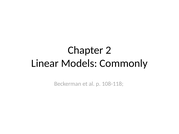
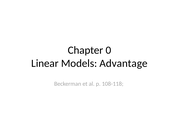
2: 2 -> 0 (108, 50)
Commonly: Commonly -> Advantage (124, 63)
